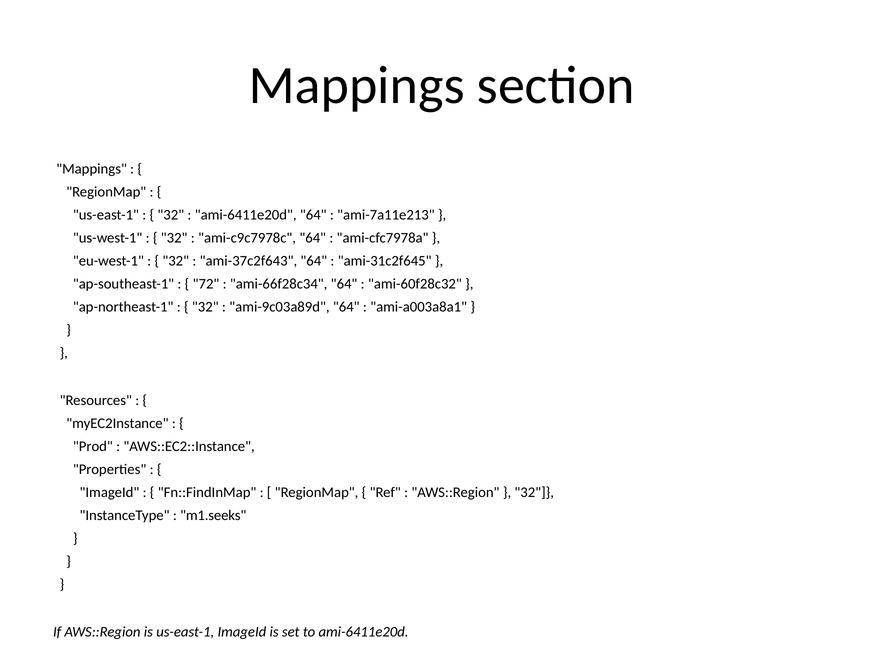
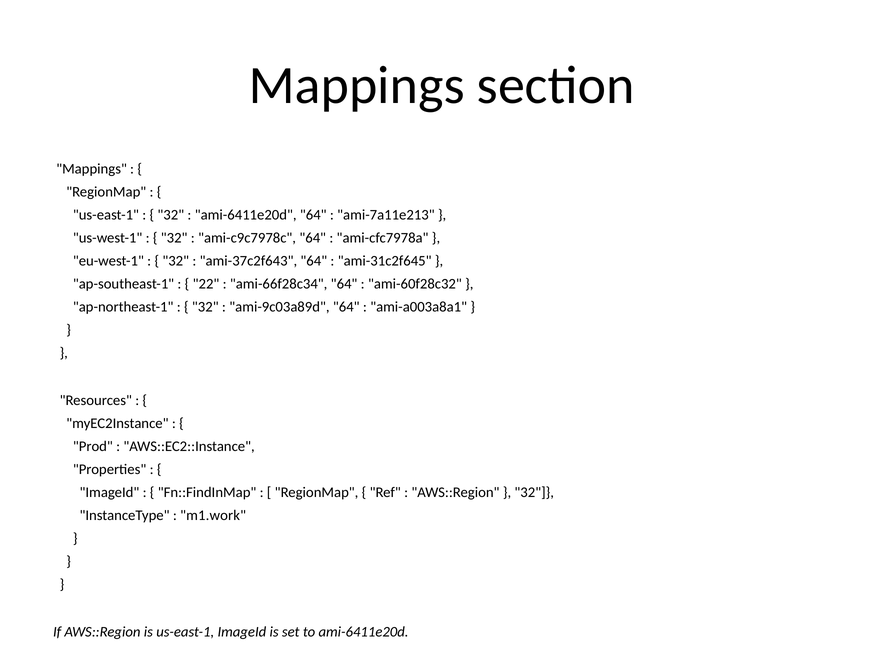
72: 72 -> 22 (206, 284)
m1.seeks: m1.seeks -> m1.work (213, 515)
